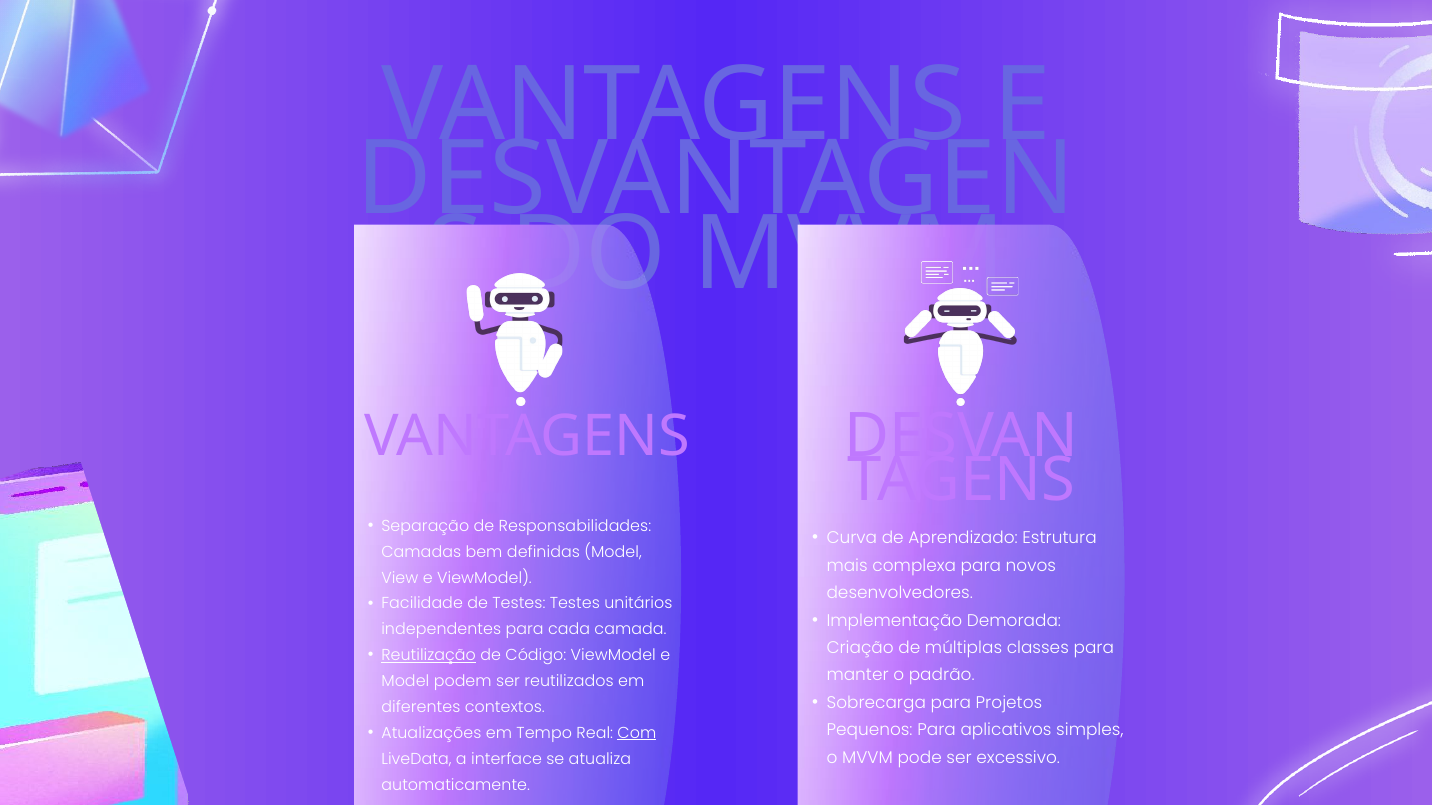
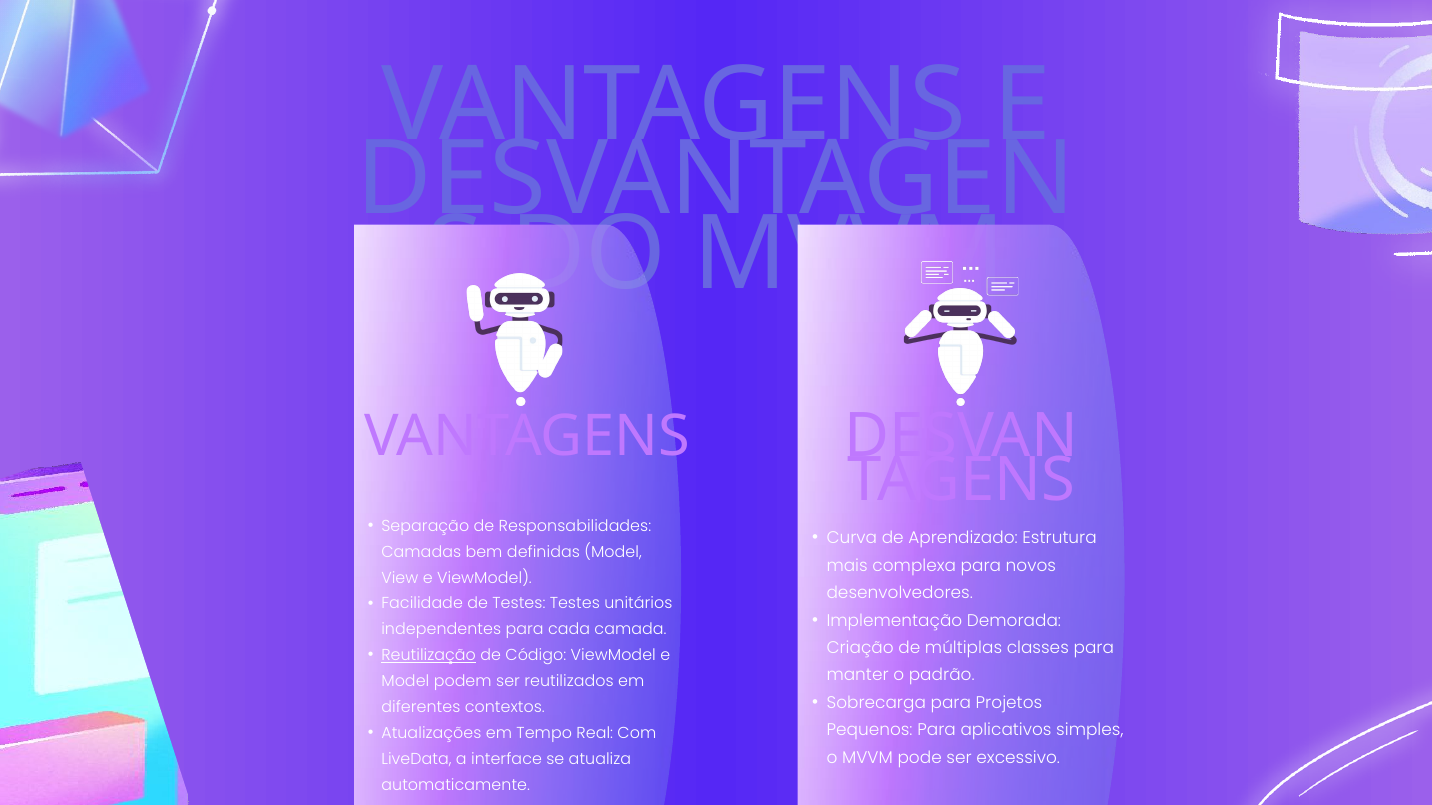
Com underline: present -> none (637, 734)
